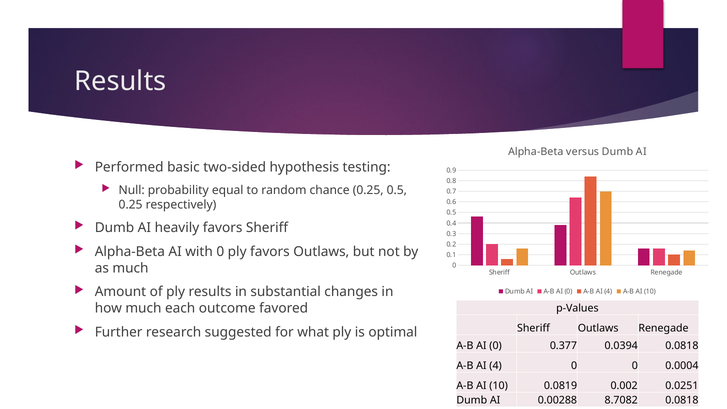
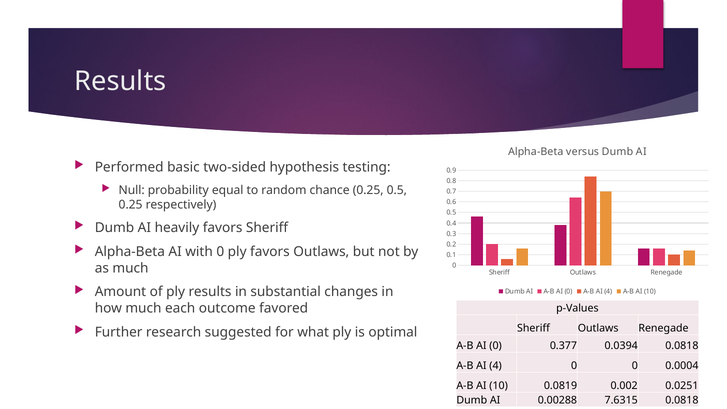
8.7082: 8.7082 -> 7.6315 (621, 400)
